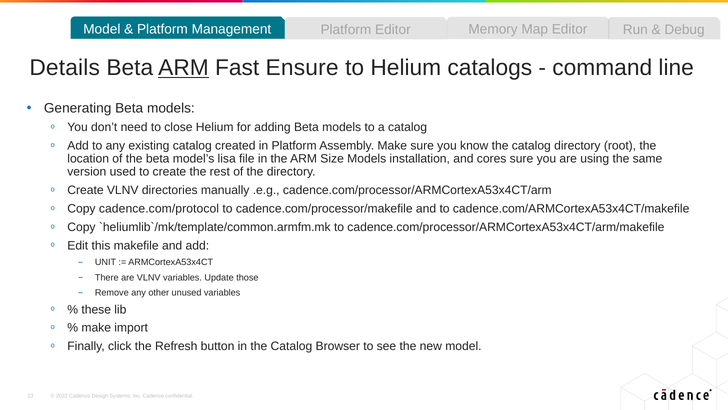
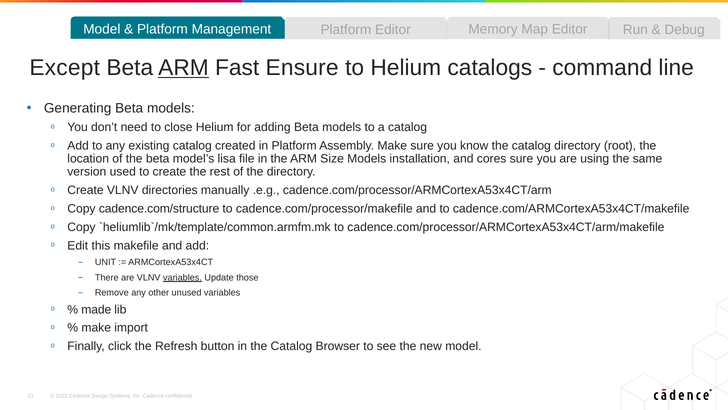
Details: Details -> Except (65, 68)
cadence.com/protocol: cadence.com/protocol -> cadence.com/structure (159, 209)
variables underline: none -> present (182, 277)
these: these -> made (96, 309)
